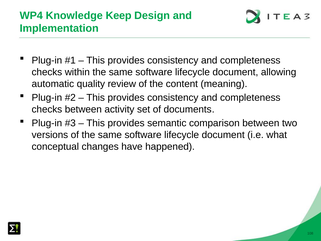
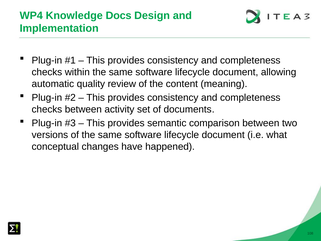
Keep: Keep -> Docs (119, 16)
